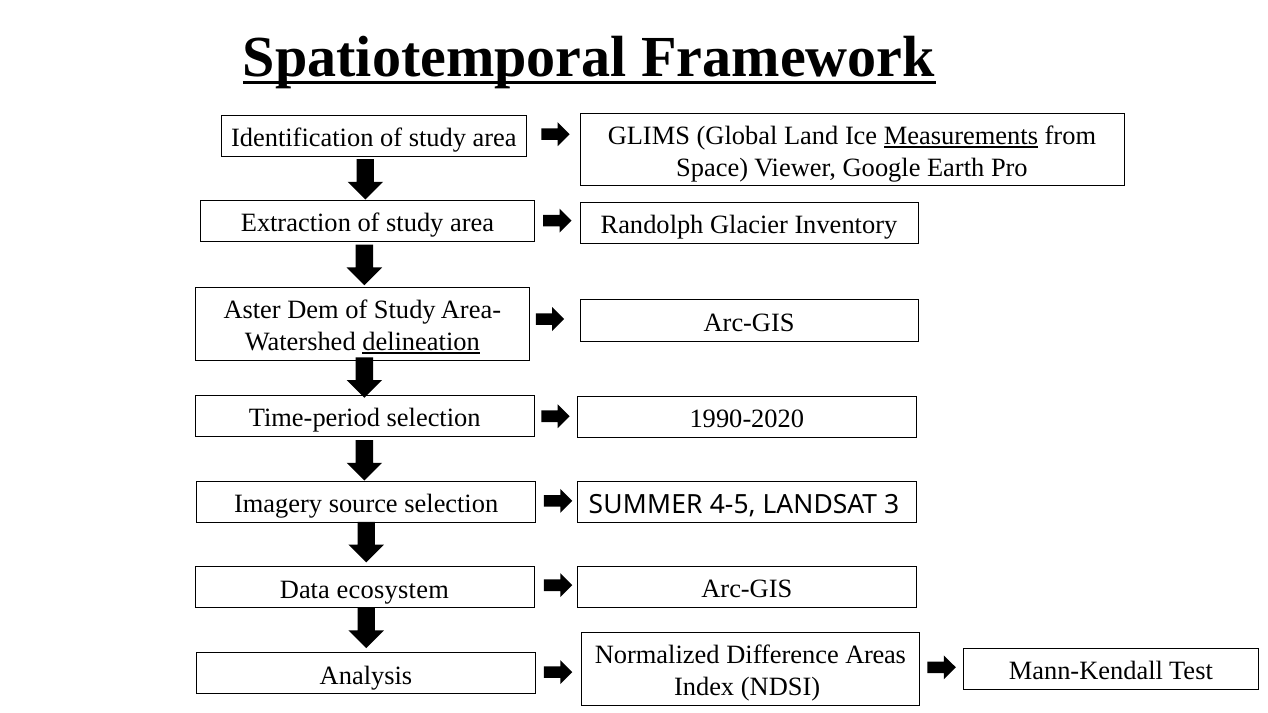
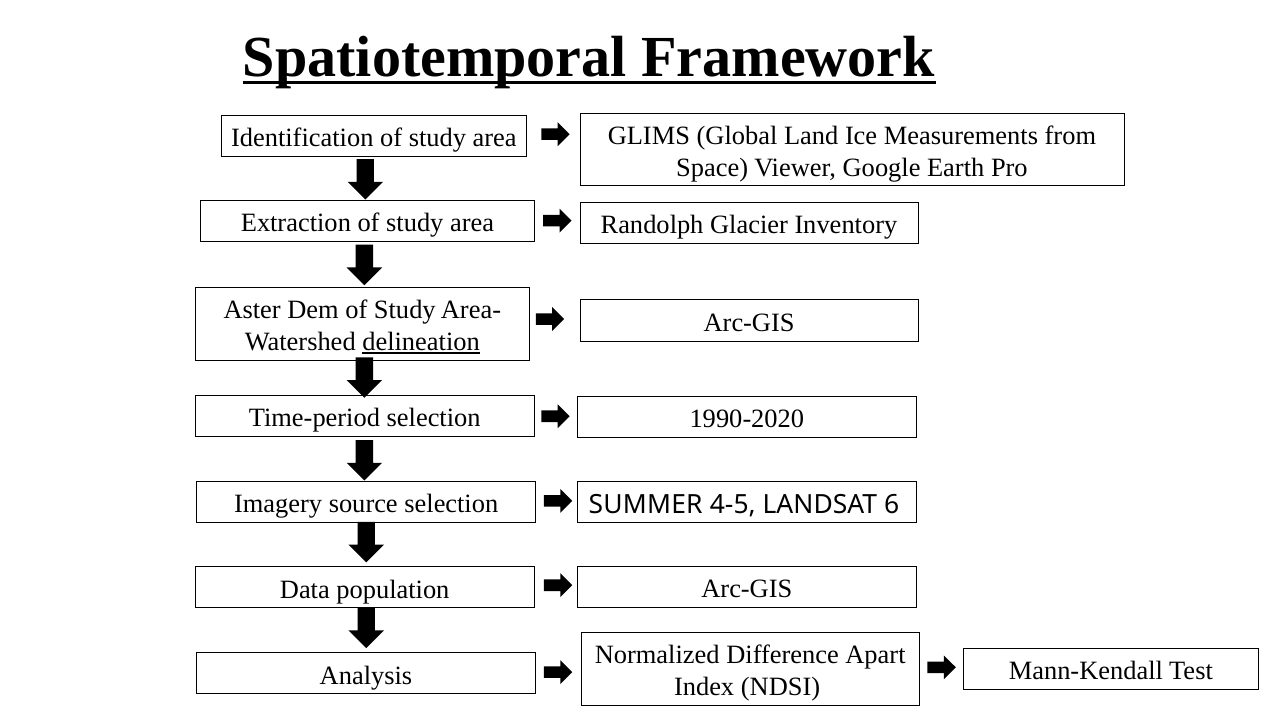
Measurements underline: present -> none (961, 136)
3: 3 -> 6 (892, 504)
ecosystem: ecosystem -> population (393, 590)
Areas: Areas -> Apart (876, 655)
